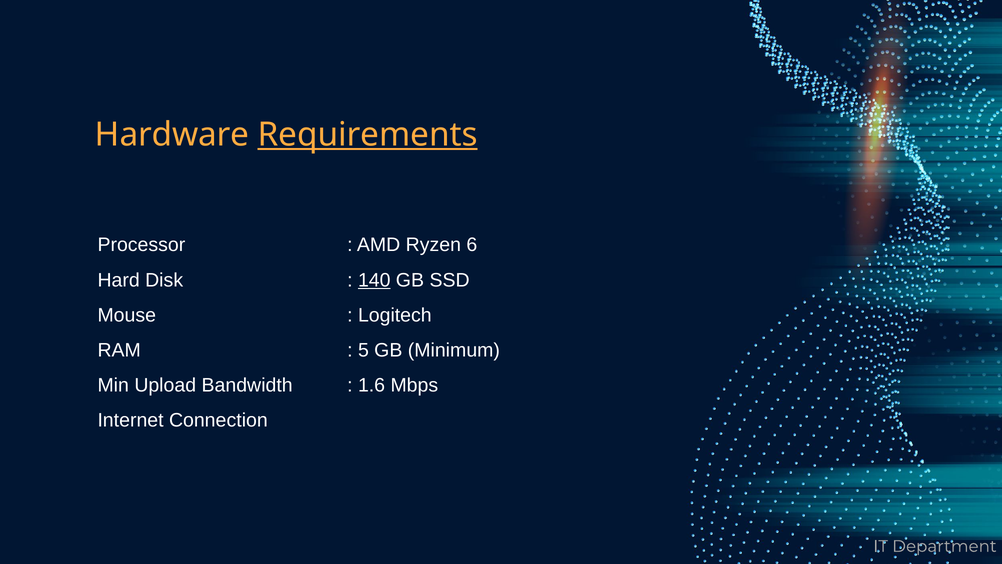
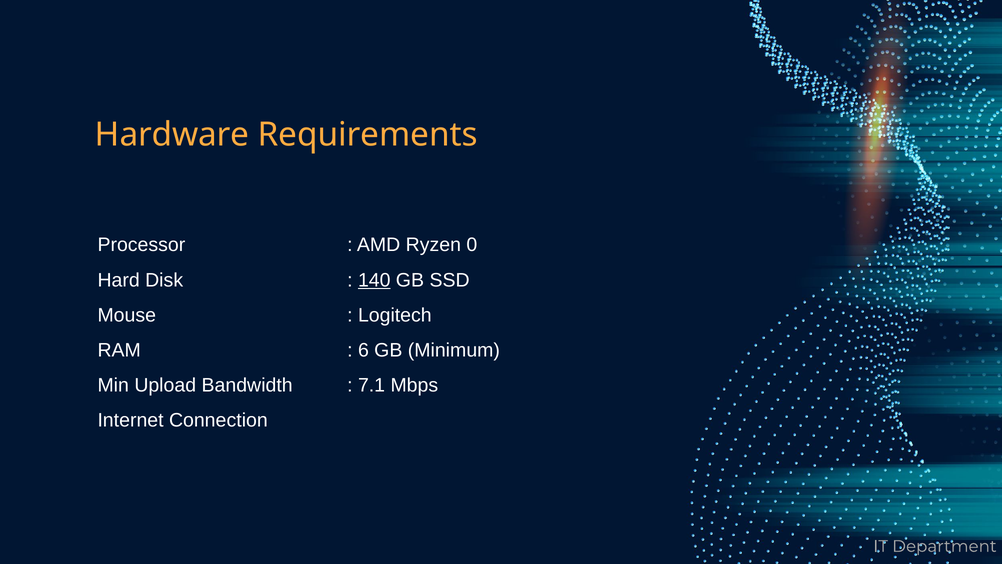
Requirements underline: present -> none (368, 134)
6: 6 -> 0 (472, 245)
5: 5 -> 6 (363, 350)
1.6: 1.6 -> 7.1 (372, 385)
